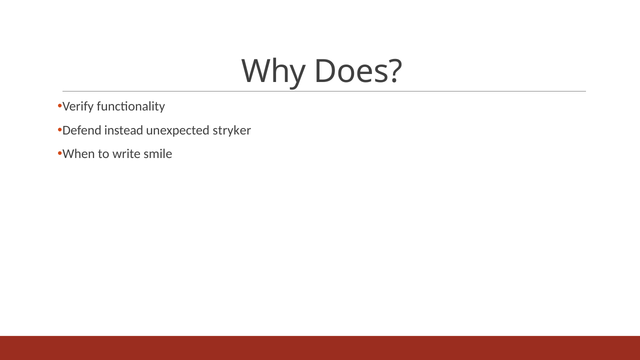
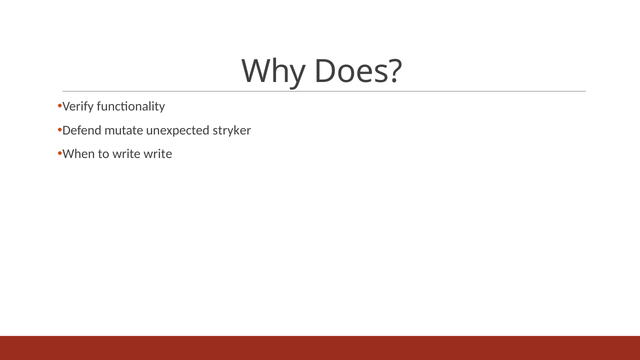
instead: instead -> mutate (124, 130)
write smile: smile -> write (158, 154)
